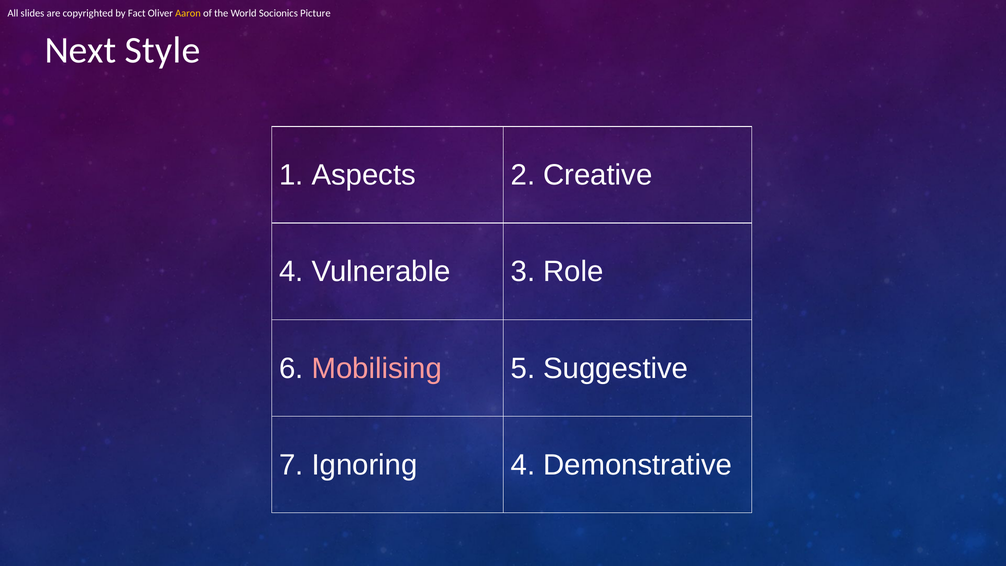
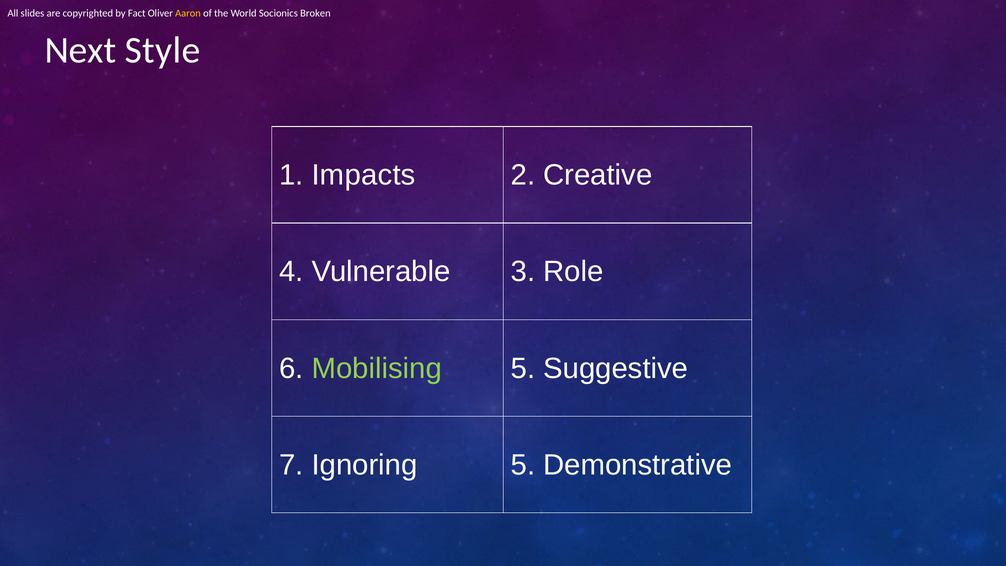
Picture: Picture -> Broken (315, 13)
Aspects: Aspects -> Impacts (364, 175)
Mobilising colour: pink -> light green (377, 368)
Ignoring 4: 4 -> 5 (523, 465)
